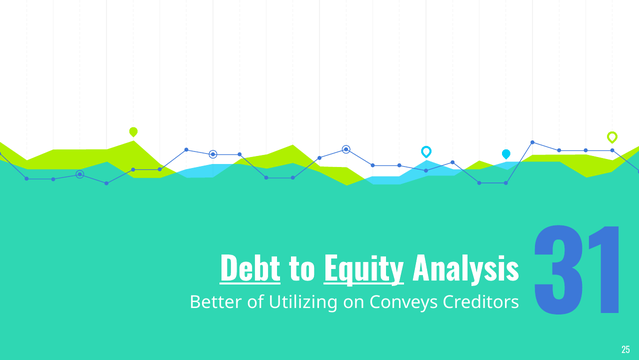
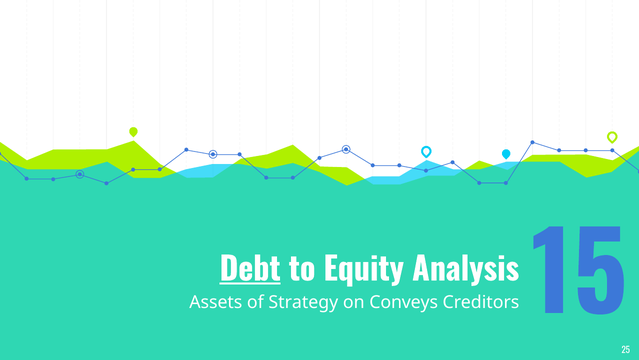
Equity underline: present -> none (364, 270)
Better: Better -> Assets (216, 302)
Utilizing: Utilizing -> Strategy (303, 302)
31: 31 -> 15 (579, 277)
